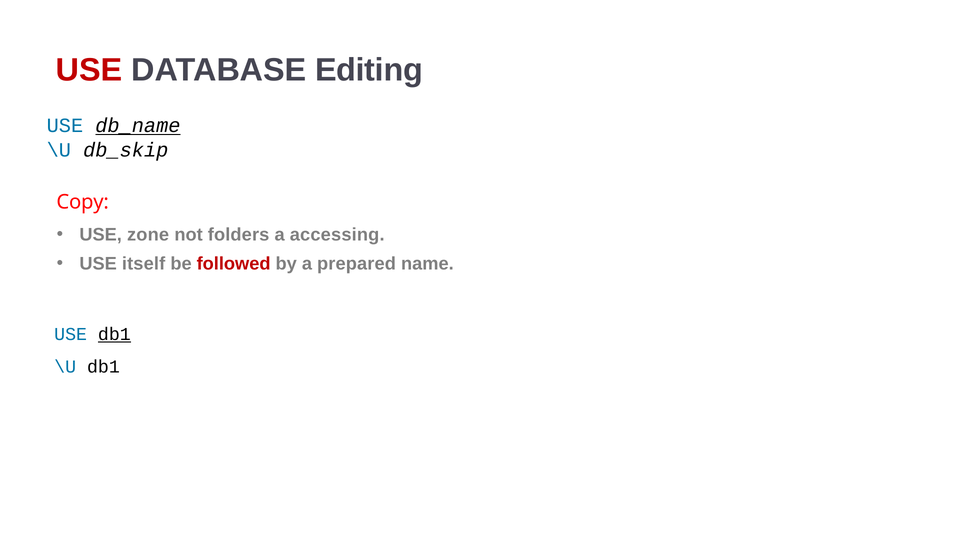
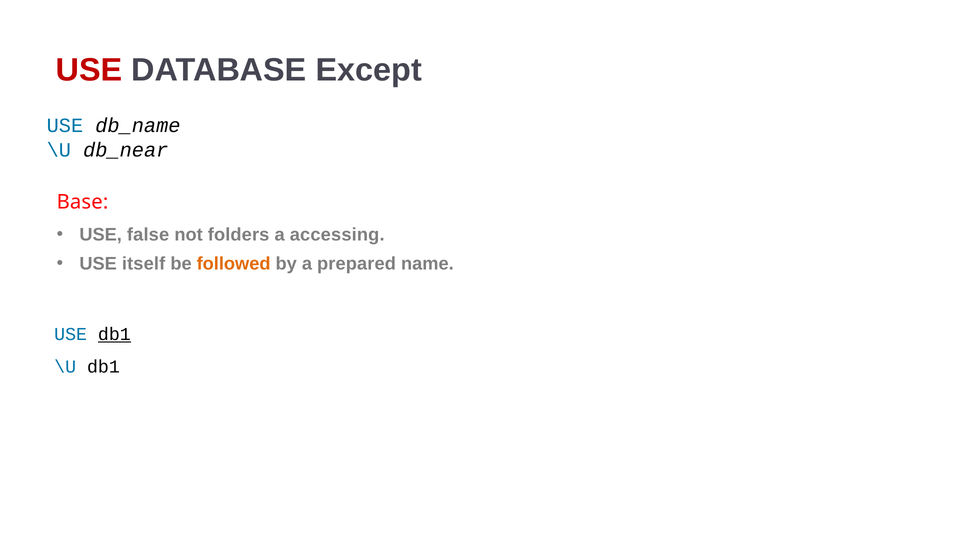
Editing: Editing -> Except (369, 70)
db_name underline: present -> none (138, 126)
db_skip: db_skip -> db_near (126, 150)
Copy: Copy -> Base (82, 202)
zone: zone -> false (148, 235)
followed colour: red -> orange (234, 264)
